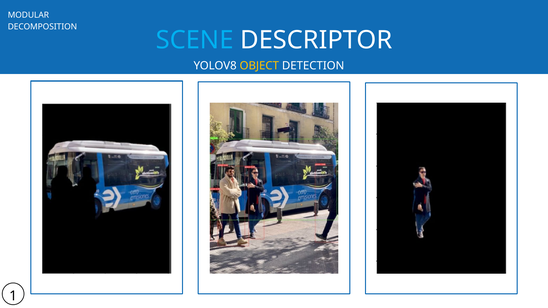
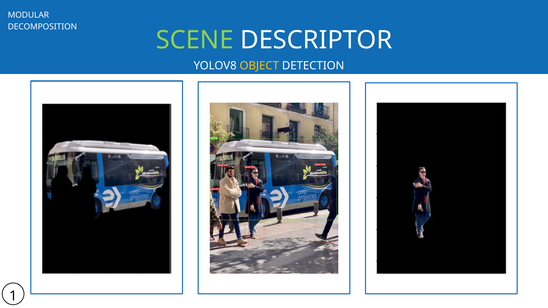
SCENE colour: light blue -> light green (195, 40)
